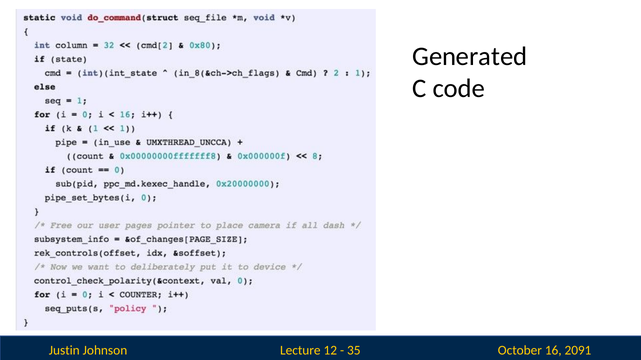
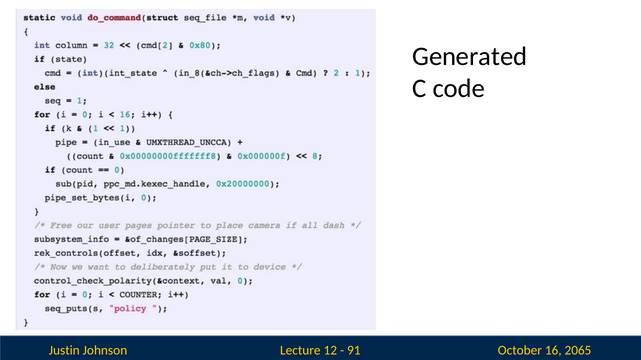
35: 35 -> 91 (354, 351)
2091: 2091 -> 2065 (578, 351)
